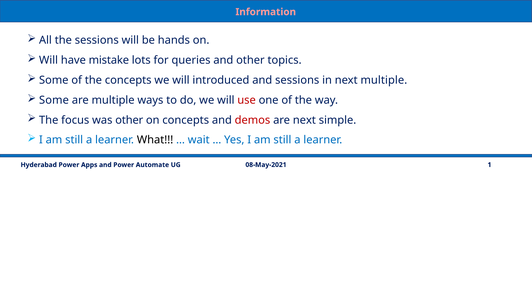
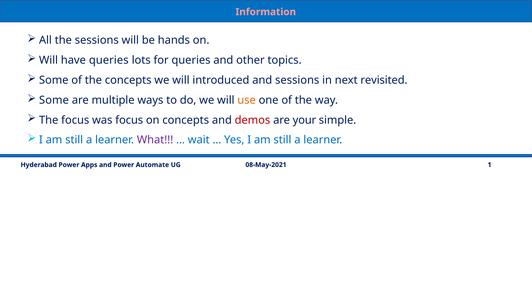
have mistake: mistake -> queries (109, 60)
next multiple: multiple -> revisited (384, 80)
use colour: red -> orange (247, 100)
was other: other -> focus (129, 120)
are next: next -> your (304, 120)
What colour: black -> purple (155, 140)
